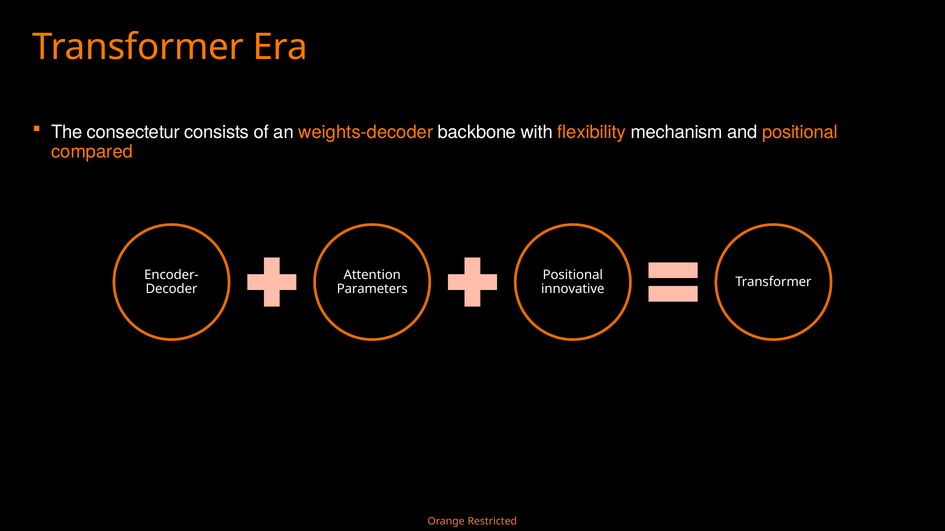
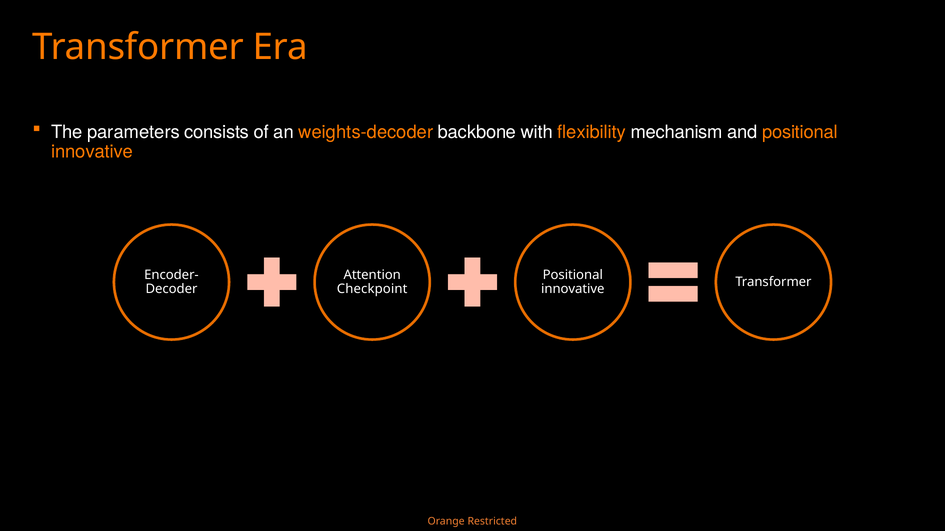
consectetur: consectetur -> parameters (133, 132)
compared: compared -> innovative (92, 152)
Parameters: Parameters -> Checkpoint (372, 289)
